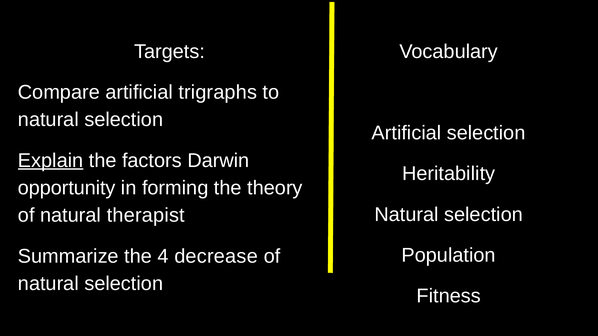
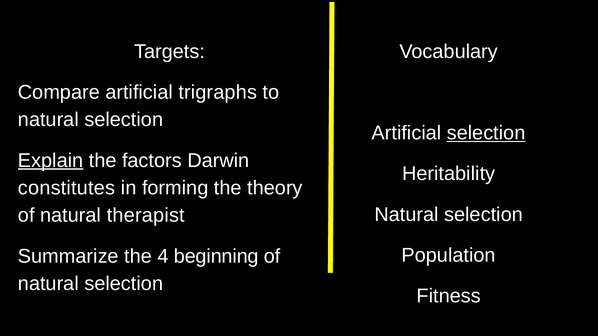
selection underline: none -> present (486, 133)
opportunity: opportunity -> constitutes (67, 188)
decrease: decrease -> beginning (216, 256)
